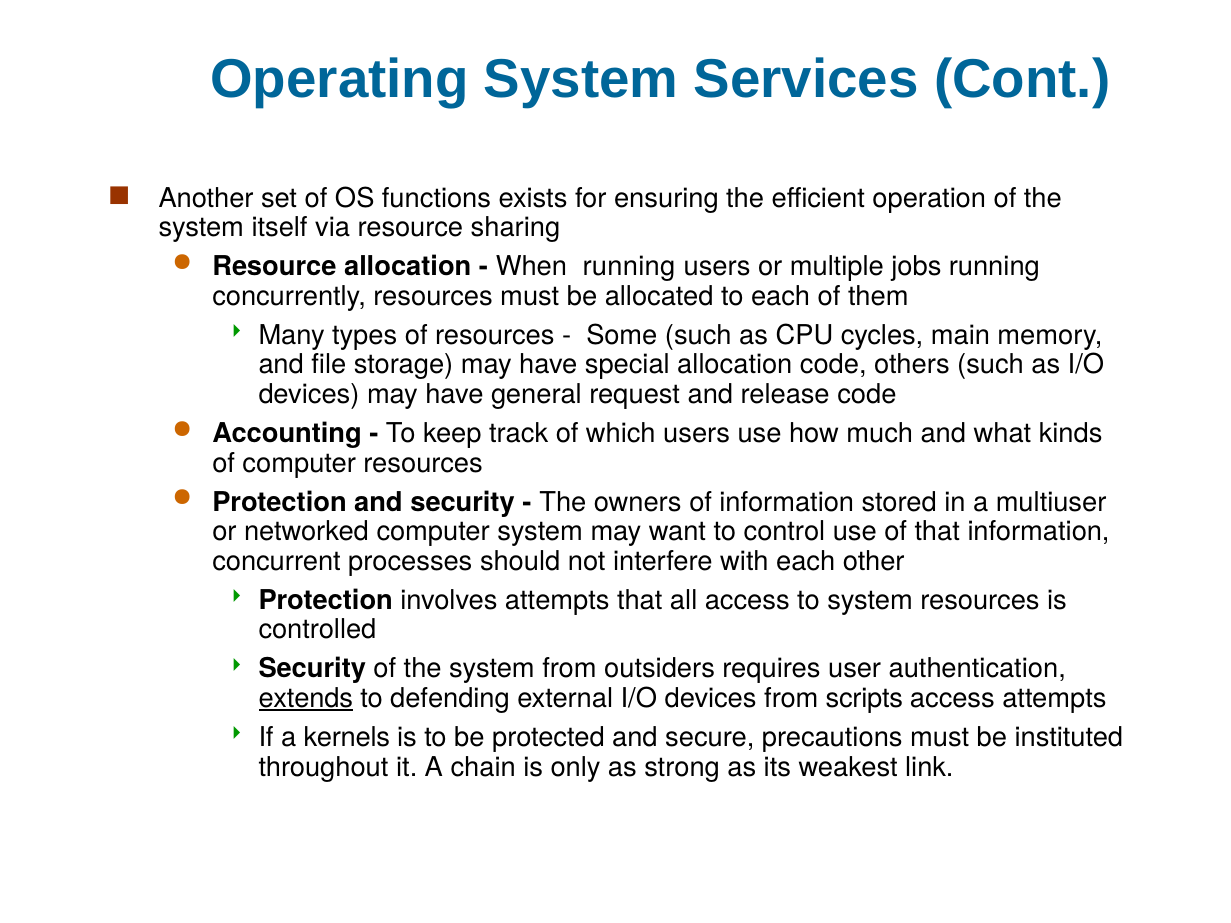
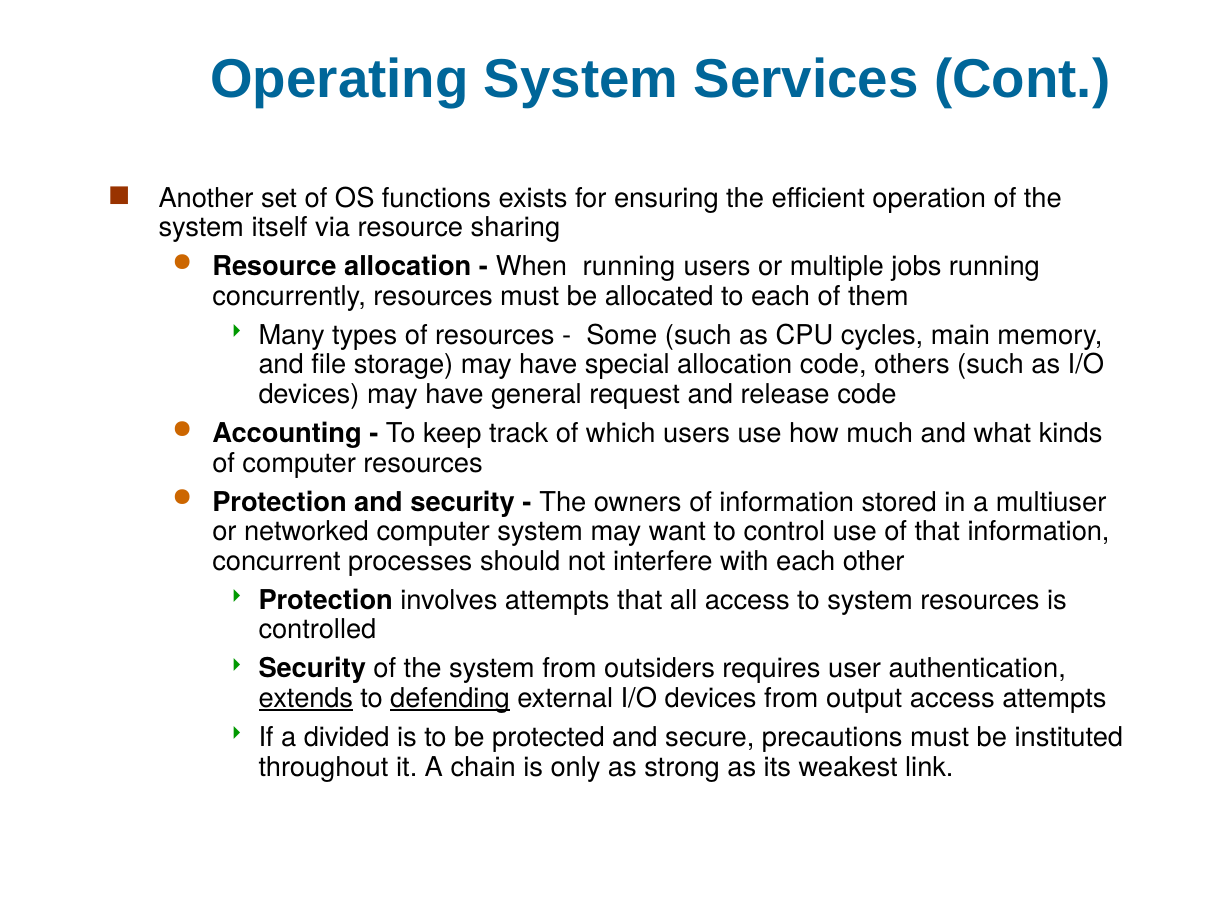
defending underline: none -> present (450, 699)
scripts: scripts -> output (864, 699)
kernels: kernels -> divided (347, 738)
